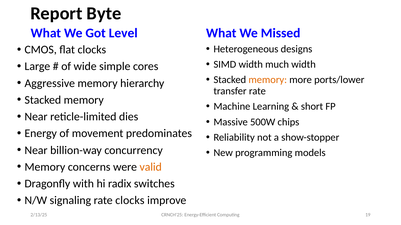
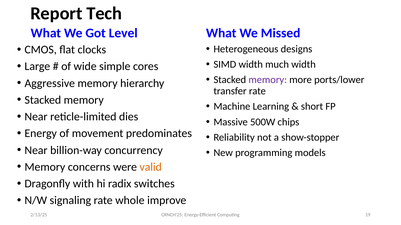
Byte: Byte -> Tech (104, 13)
memory colour: orange -> purple (268, 80)
rate clocks: clocks -> whole (130, 201)
